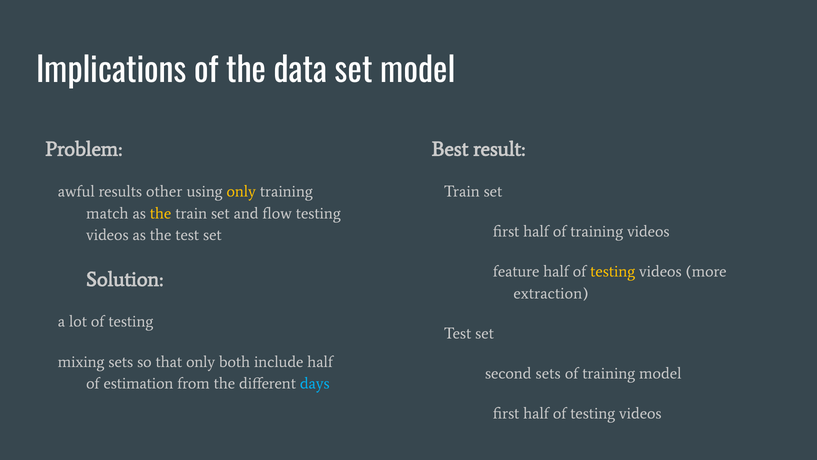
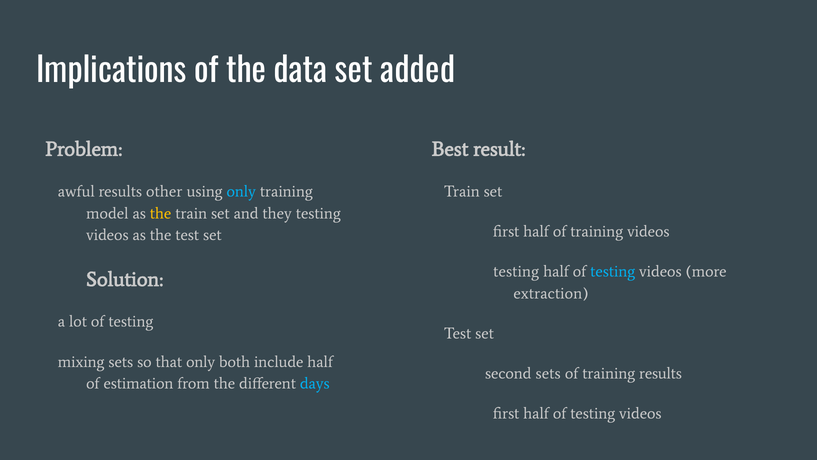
set model: model -> added (418, 71)
only colour: yellow -> light blue (241, 191)
match: match -> model (107, 213)
flow: flow -> they (277, 213)
feature: feature -> testing (516, 271)
testing colour: yellow -> light blue (613, 271)
training model: model -> results (660, 373)
